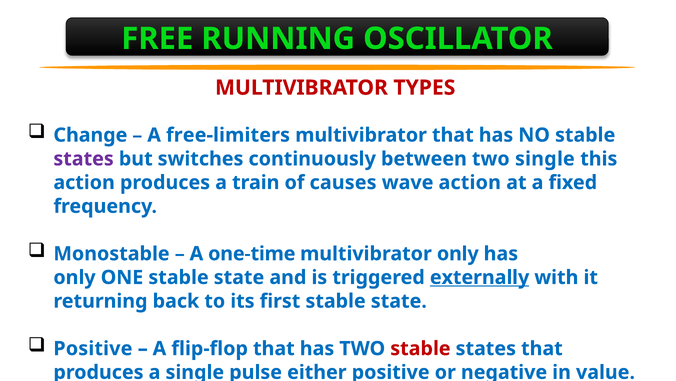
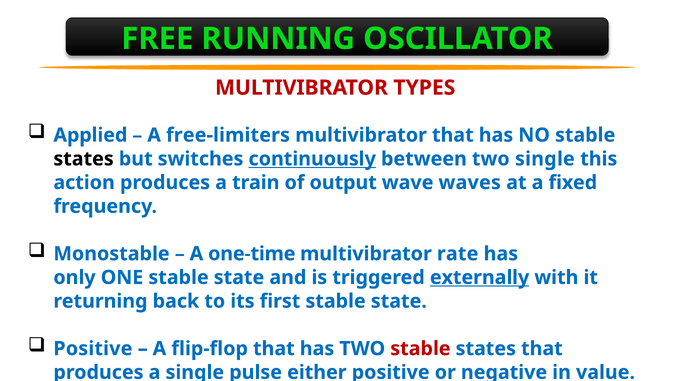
Change: Change -> Applied (90, 135)
states colour: purple -> black (84, 159)
continuously underline: none -> present (312, 159)
causes: causes -> output (343, 182)
wave action: action -> waves (470, 182)
multivibrator only: only -> rate (458, 253)
